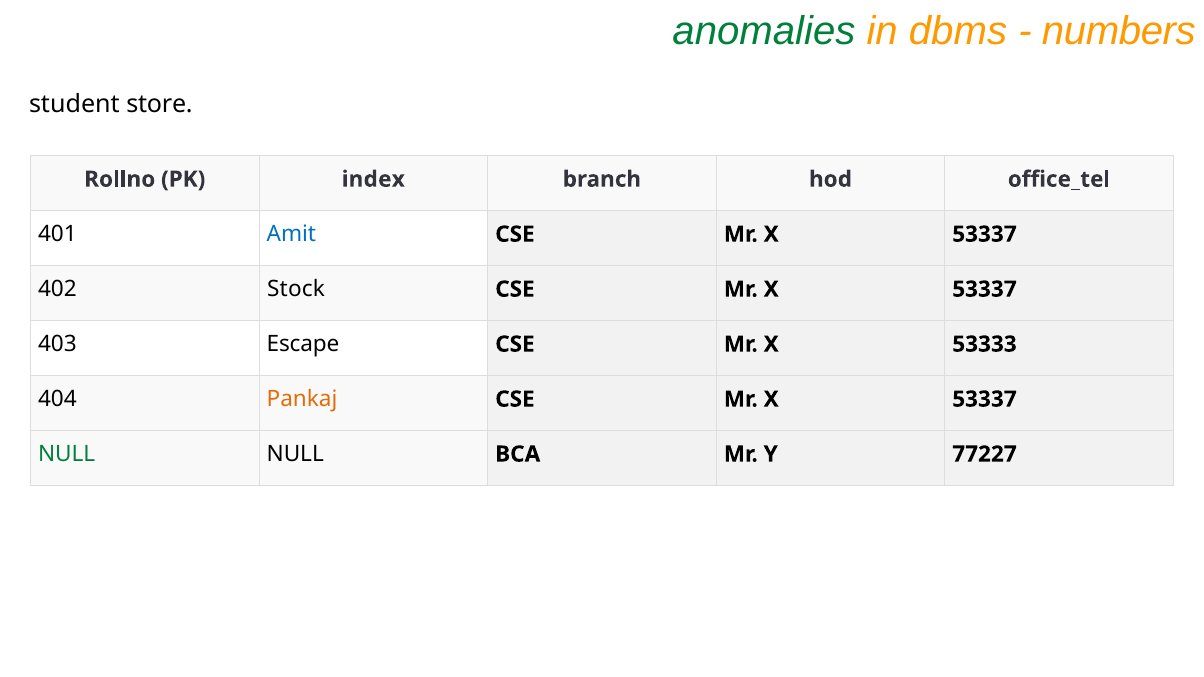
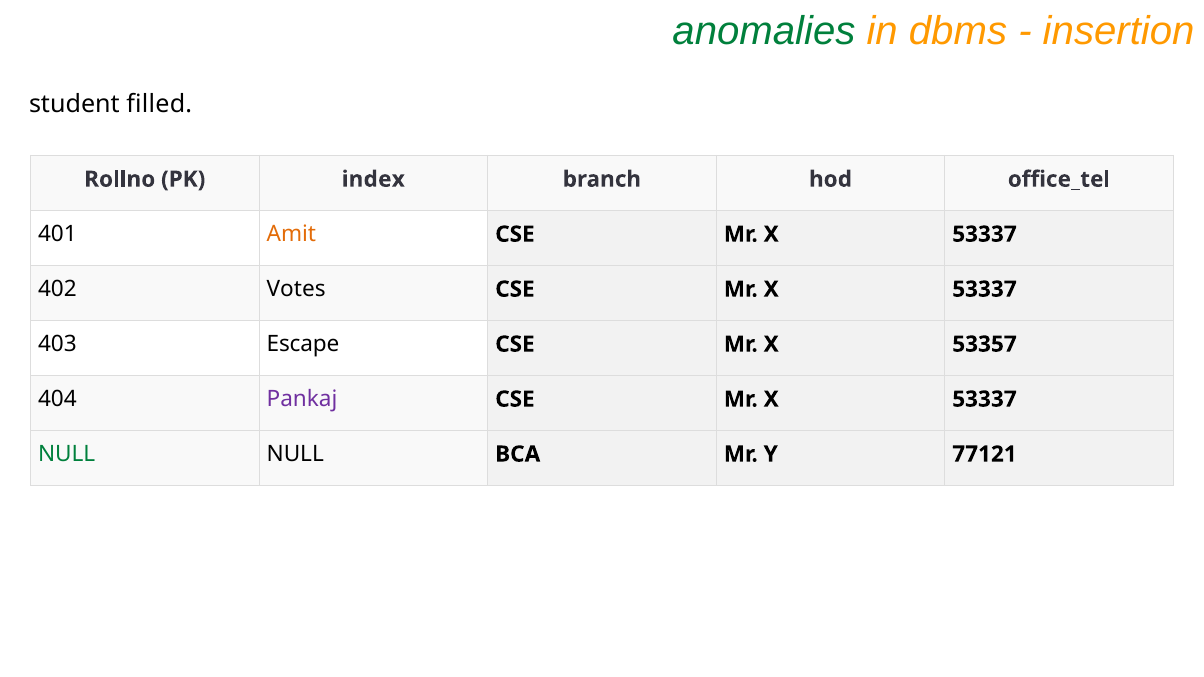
numbers: numbers -> insertion (1119, 31)
store: store -> filled (159, 104)
Amit colour: blue -> orange (291, 234)
Stock: Stock -> Votes (296, 289)
53333: 53333 -> 53357 (985, 344)
Pankaj colour: orange -> purple (302, 399)
77227: 77227 -> 77121 (985, 454)
